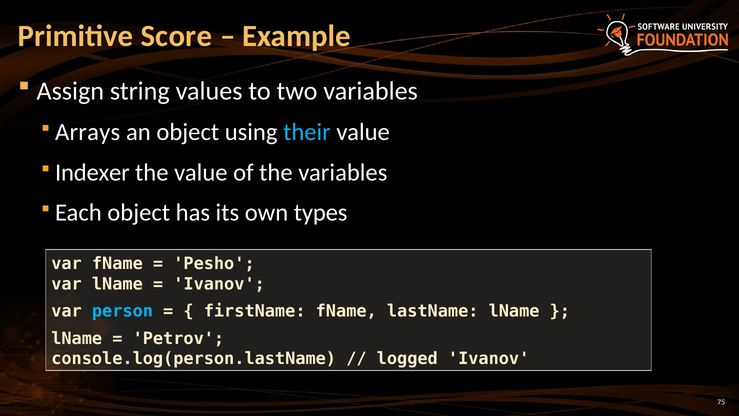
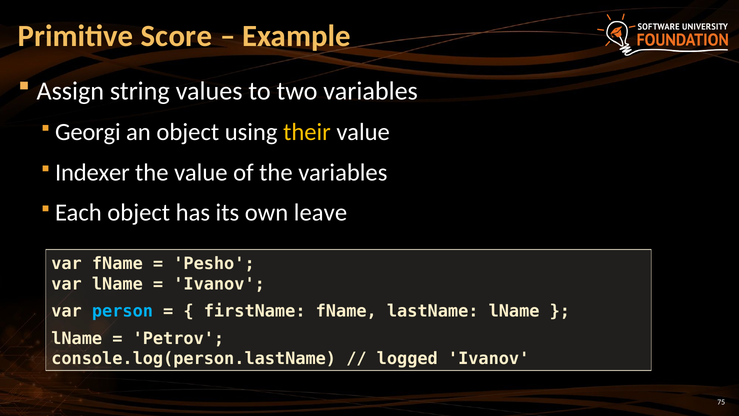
Arrays: Arrays -> Georgi (88, 132)
their colour: light blue -> yellow (307, 132)
types: types -> leave (321, 213)
